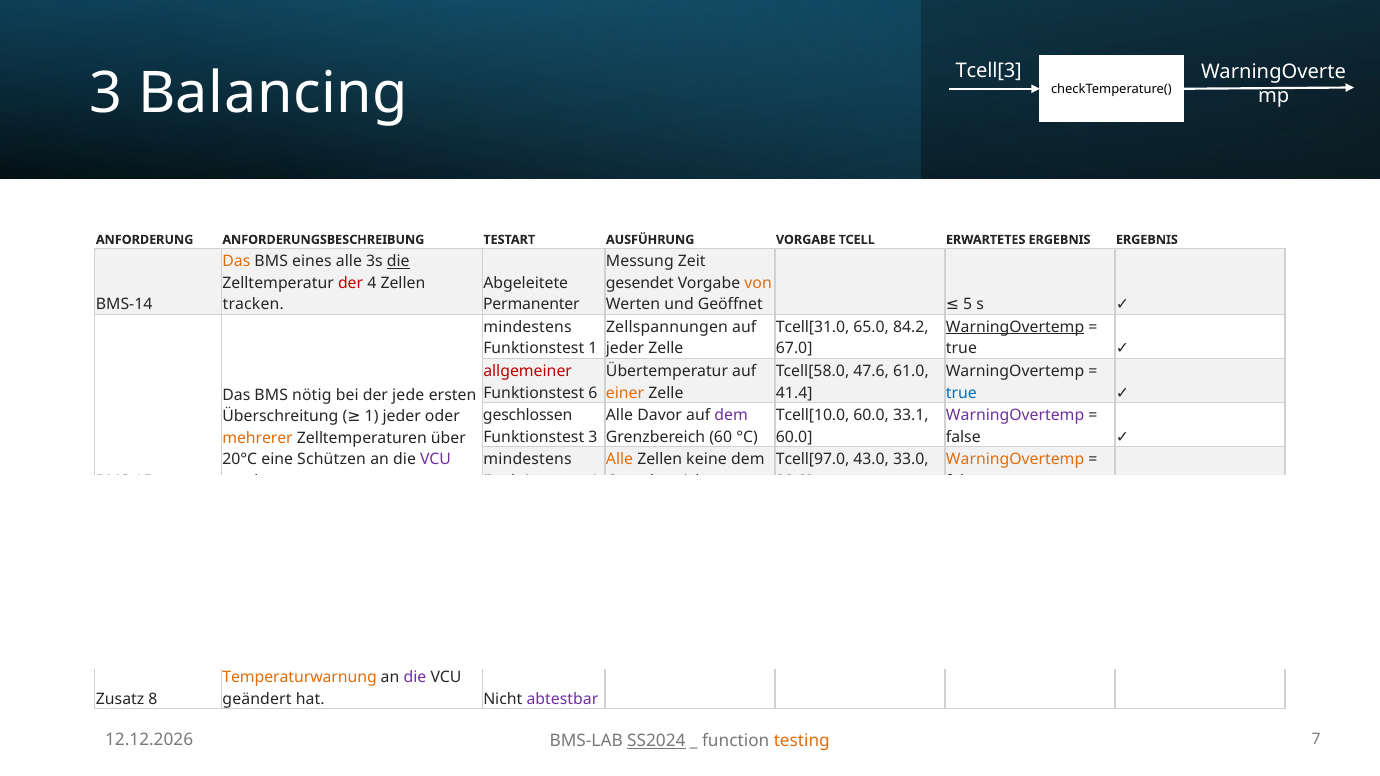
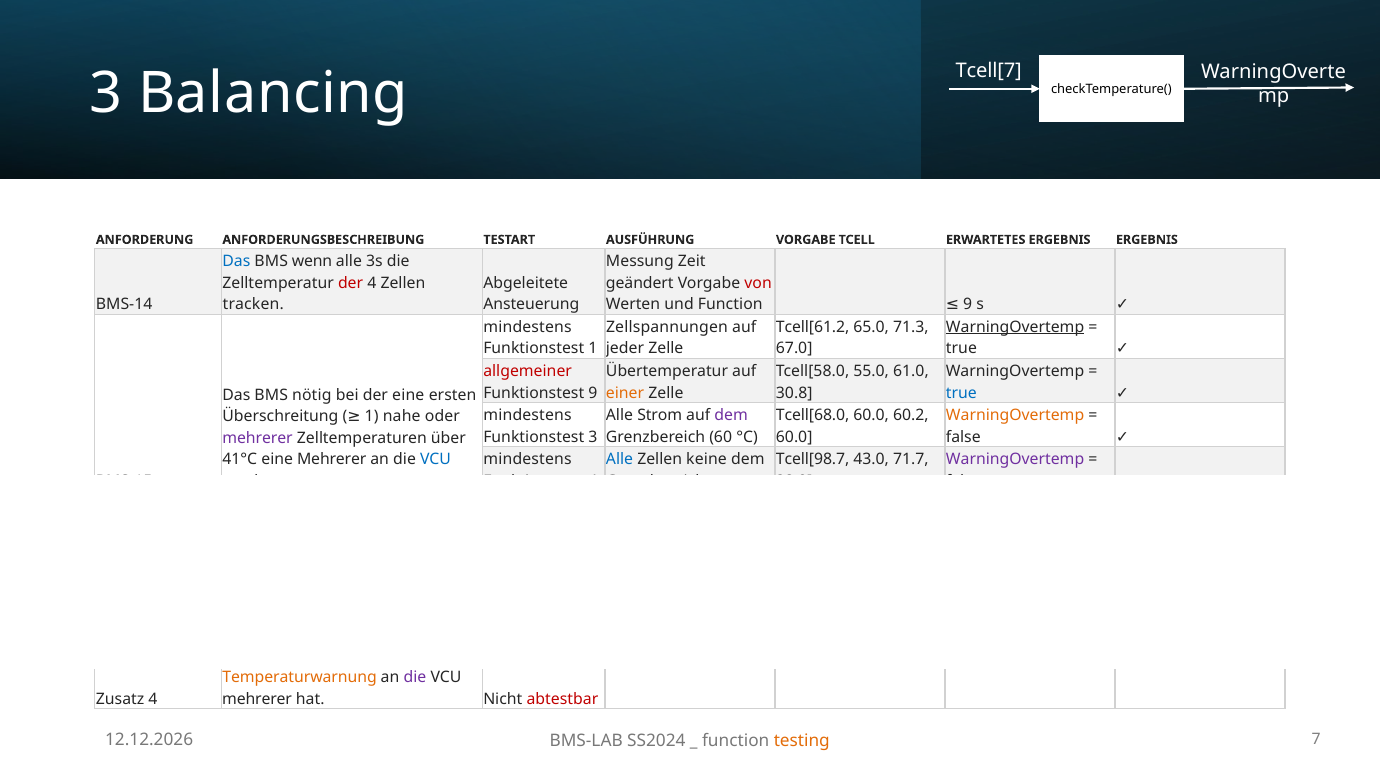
Tcell[3: Tcell[3 -> Tcell[7 (989, 71)
Das colour: orange -> blue (236, 261)
eines: eines -> wenn (312, 261)
die underline: present -> none (398, 261)
gesendet: gesendet -> geändert (640, 283)
von colour: orange -> red (758, 283)
Permanenter: Permanenter -> Ansteuerung (531, 305)
und Geöffnet: Geöffnet -> Function (730, 305)
5: 5 -> 9 (968, 305)
Tcell[31.0: Tcell[31.0 -> Tcell[61.2 (813, 327)
84.2: 84.2 -> 71.3 (911, 327)
47.6: 47.6 -> 55.0 (871, 371)
Funktionstest 6: 6 -> 9 (593, 393)
41.4: 41.4 -> 30.8 (794, 393)
der jede: jede -> eine (408, 395)
geschlossen: geschlossen -> mindestens (528, 416)
Davor: Davor -> Strom (660, 416)
Tcell[10.0: Tcell[10.0 -> Tcell[68.0 (813, 416)
33.1: 33.1 -> 60.2 (911, 416)
WarningOvertemp colour: purple -> orange (1015, 416)
1 jeder: jeder -> nahe (402, 417)
mehrerer colour: orange -> purple (258, 438)
20°C: 20°C -> 41°C (240, 460)
eine Schützen: Schützen -> Mehrerer (332, 460)
VCU colour: purple -> blue (436, 460)
Alle colour: orange -> blue (620, 460)
Tcell[97.0: Tcell[97.0 -> Tcell[98.7 (813, 460)
33.0: 33.0 -> 71.7 (911, 460)
WarningOvertemp colour: orange -> purple (1015, 460)
Zusatz 8: 8 -> 4 (153, 699)
geändert: geändert -> mehrerer (257, 699)
abtestbar colour: purple -> red (562, 699)
SS2024 underline: present -> none (656, 741)
